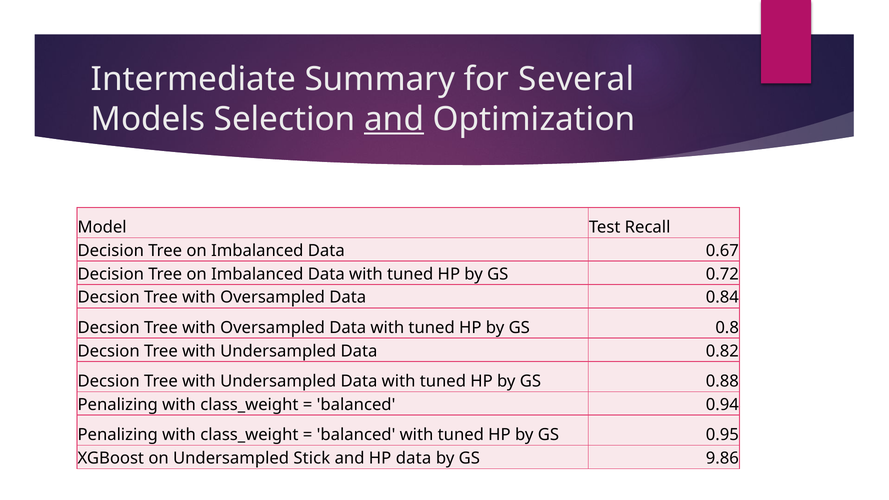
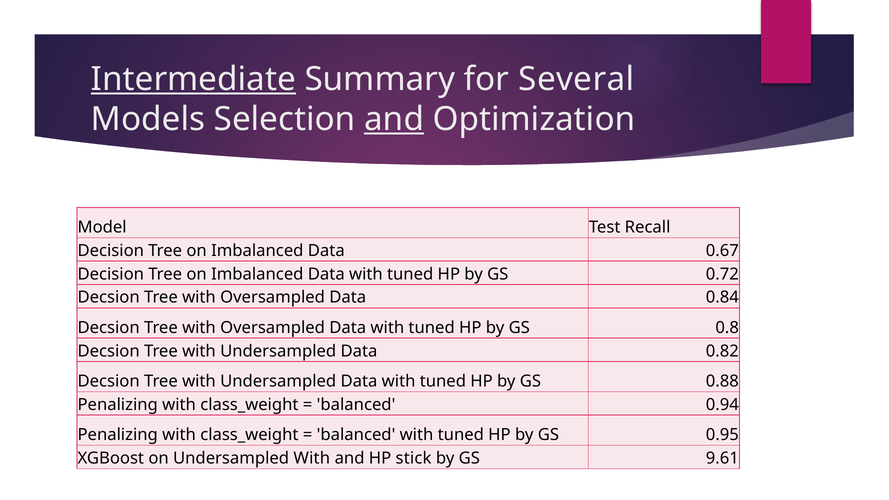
Intermediate underline: none -> present (193, 79)
Undersampled Stick: Stick -> With (312, 458)
HP data: data -> stick (414, 458)
9.86: 9.86 -> 9.61 (722, 458)
